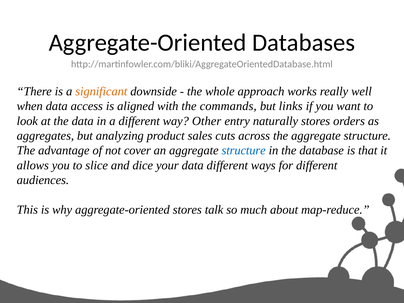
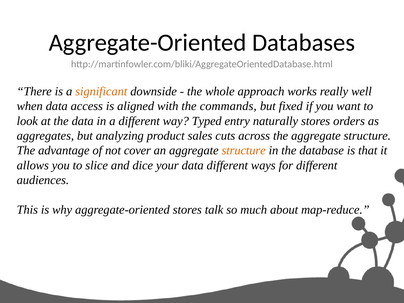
links: links -> fixed (291, 106)
Other: Other -> Typed (207, 121)
structure colour: blue -> orange (244, 151)
